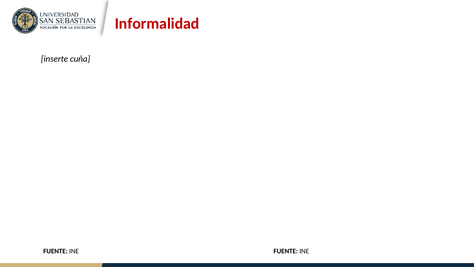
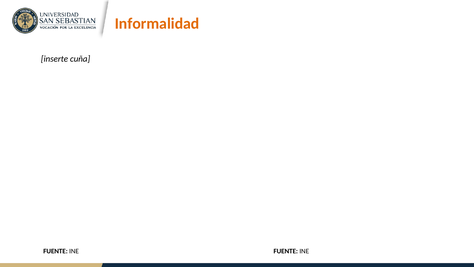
Informalidad colour: red -> orange (157, 24)
